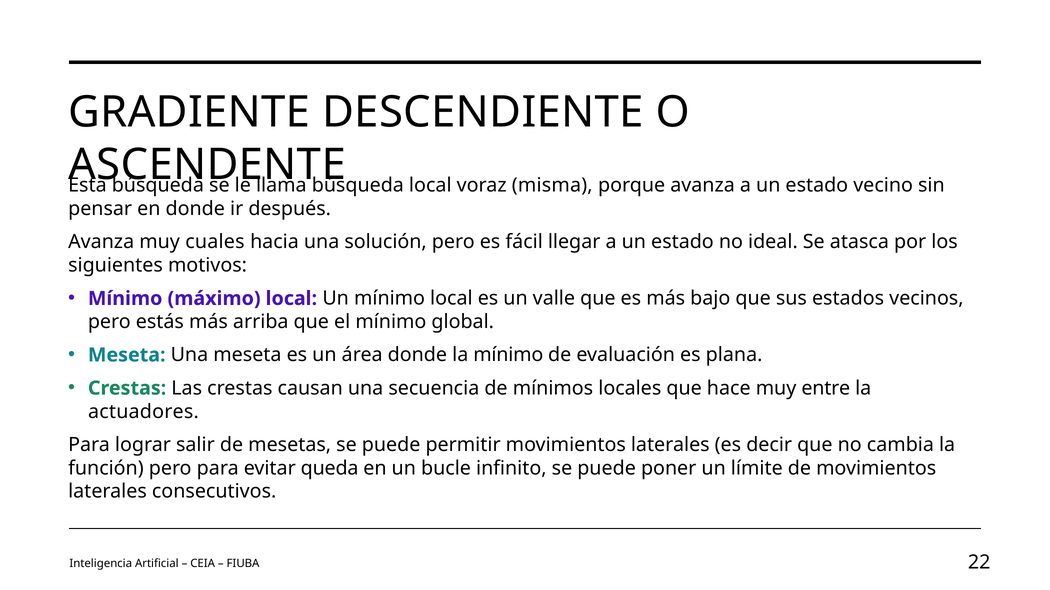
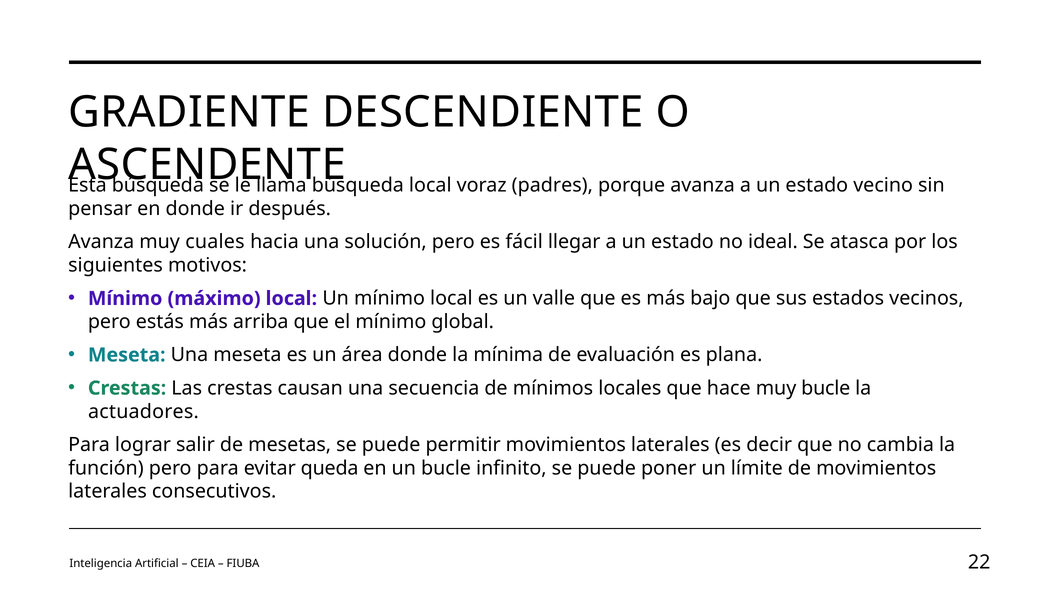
misma: misma -> padres (552, 186)
la mínimo: mínimo -> mínima (508, 355)
muy entre: entre -> bucle (826, 389)
